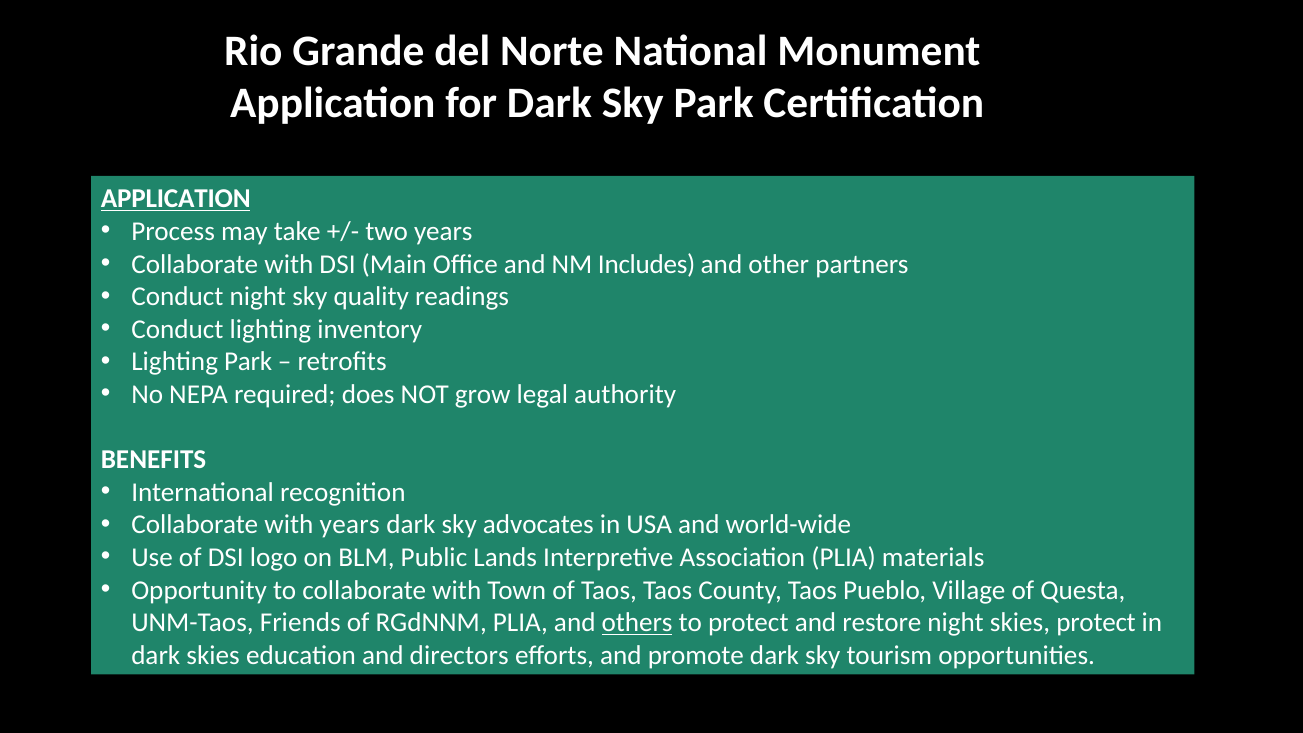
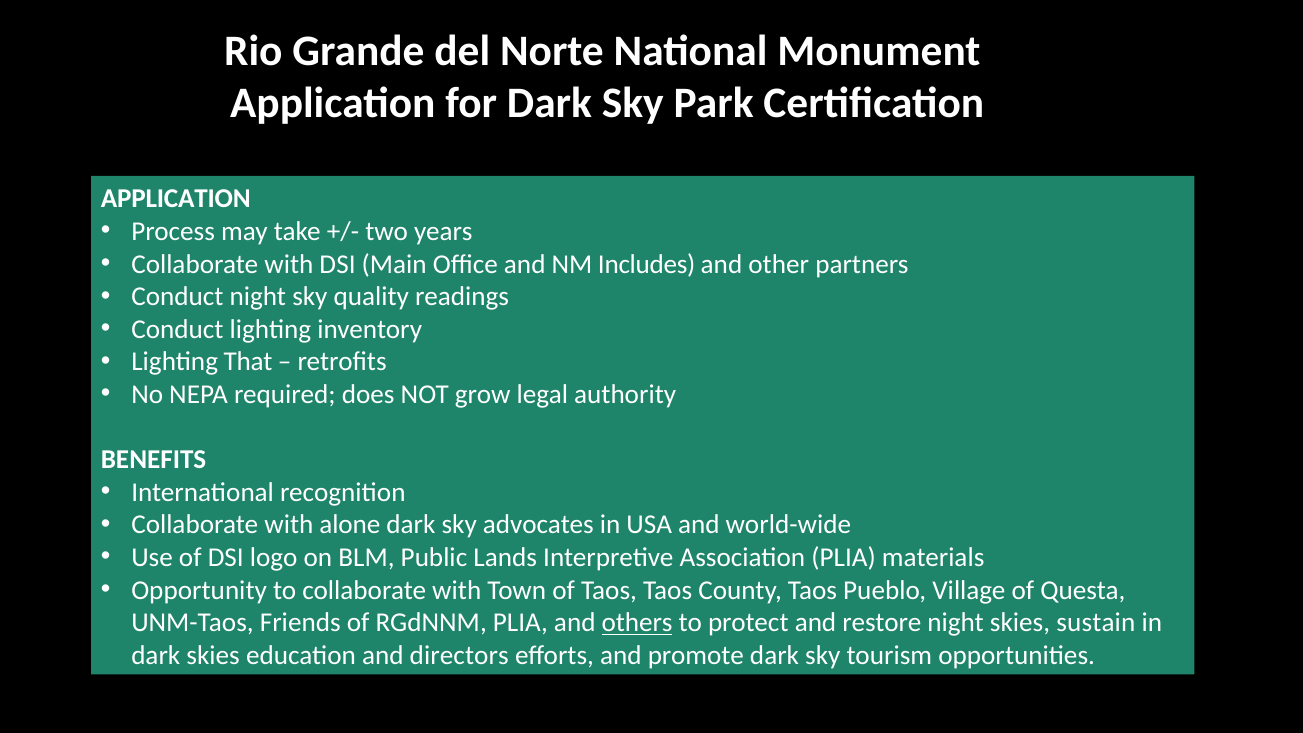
APPLICATION underline: present -> none (176, 199)
Lighting Park: Park -> That (248, 362)
with years: years -> alone (350, 525)
skies protect: protect -> sustain (1096, 623)
